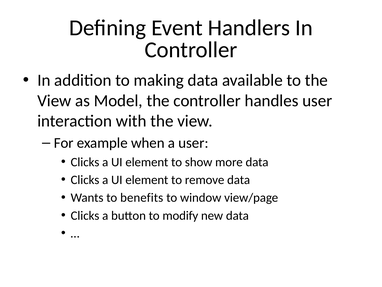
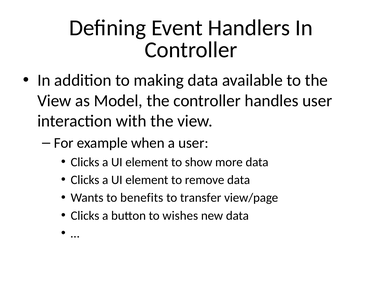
window: window -> transfer (201, 197)
modify: modify -> wishes (180, 215)
